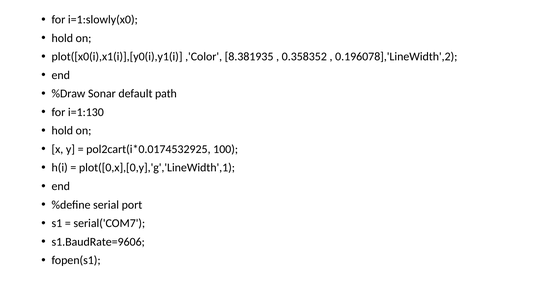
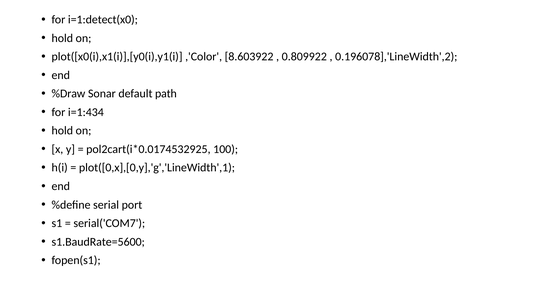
i=1:slowly(x0: i=1:slowly(x0 -> i=1:detect(x0 (103, 20)
8.381935: 8.381935 -> 8.603922 (249, 57)
0.358352: 0.358352 -> 0.809922 (304, 57)
i=1:130: i=1:130 -> i=1:434 (86, 112)
s1.BaudRate=9606: s1.BaudRate=9606 -> s1.BaudRate=5600 (98, 241)
